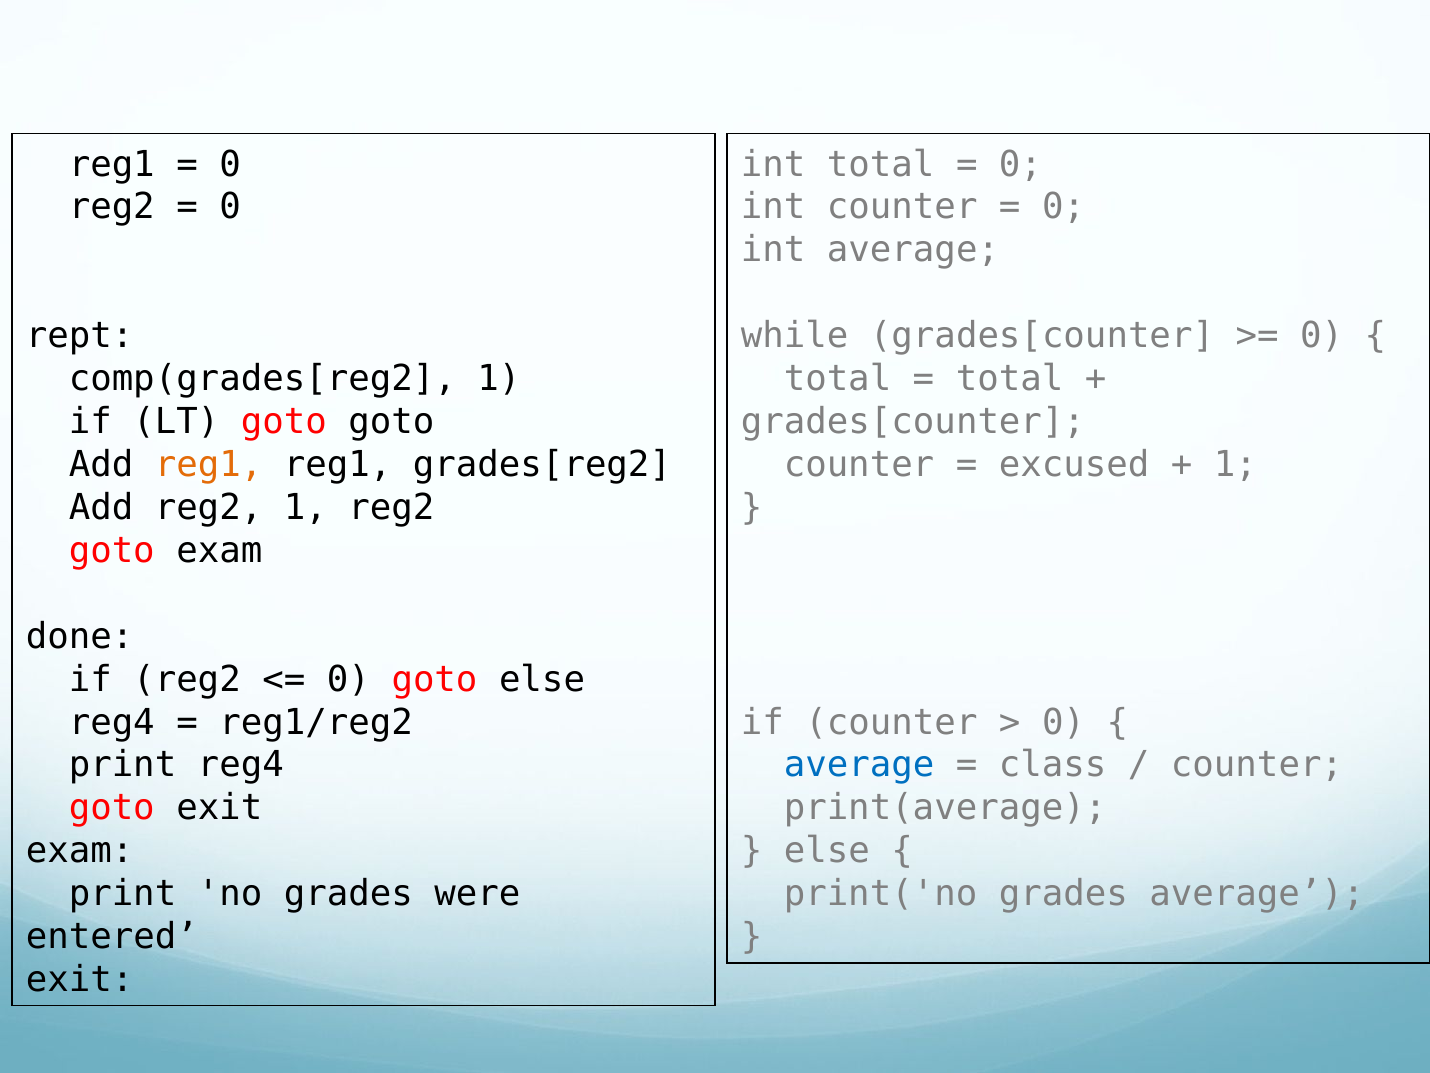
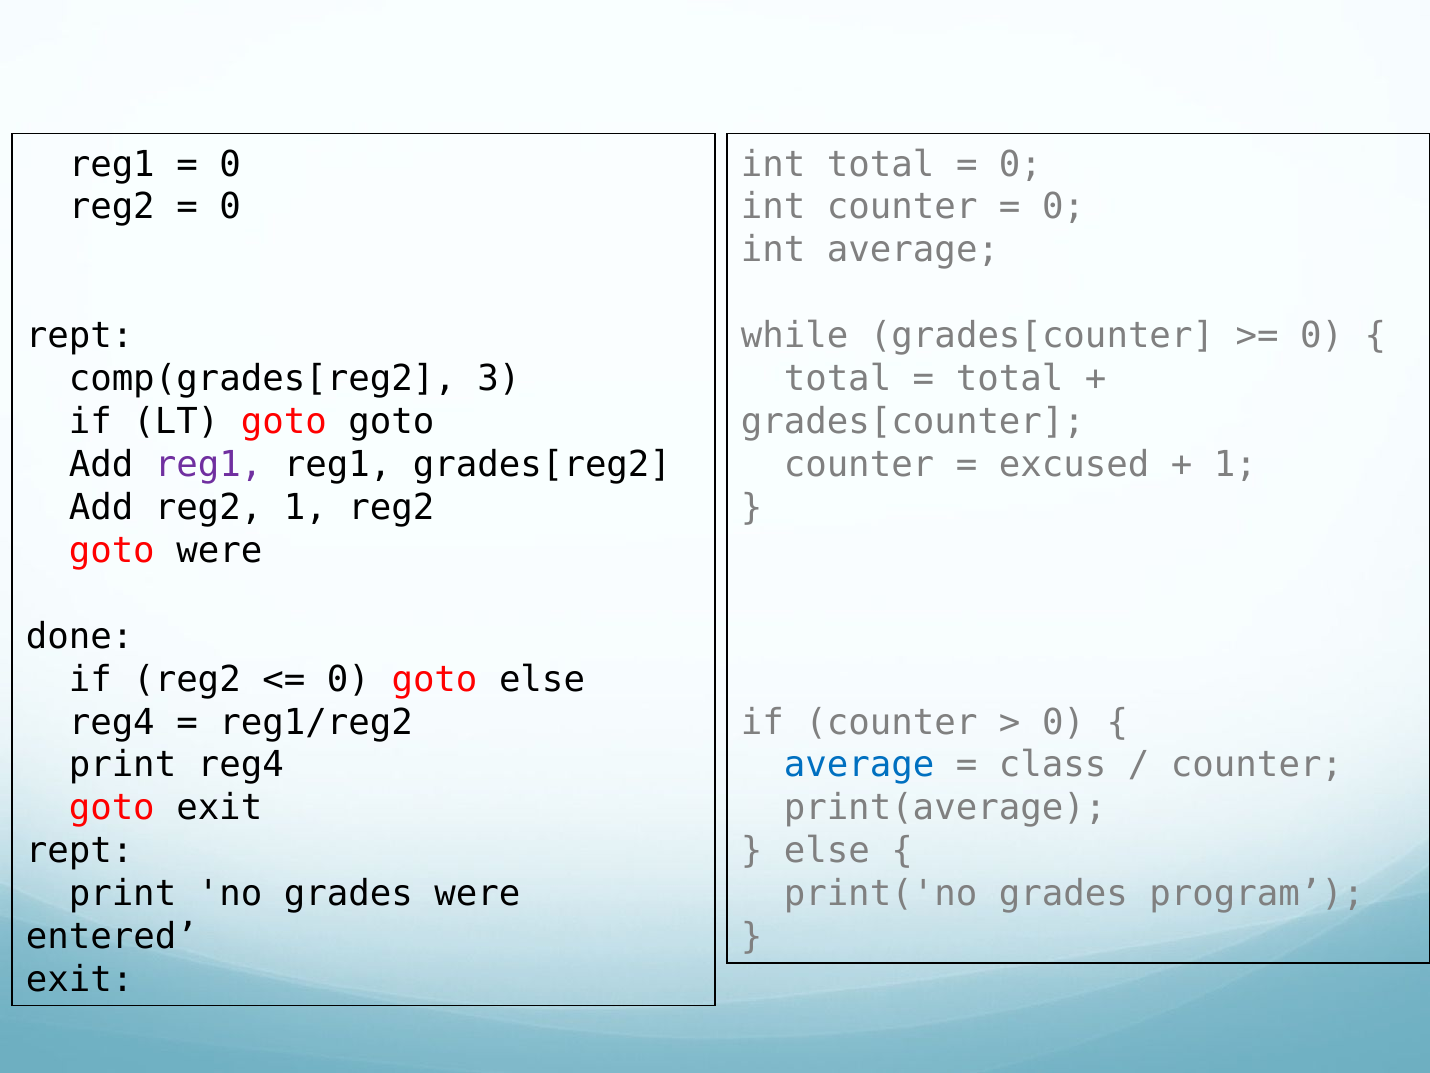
comp(grades[reg2 1: 1 -> 3 (499, 379)
reg1 colour: orange -> purple (209, 464)
goto exam: exam -> were (219, 550)
exam: exam -> rept (80, 851)
grades average: average -> program (1257, 893)
